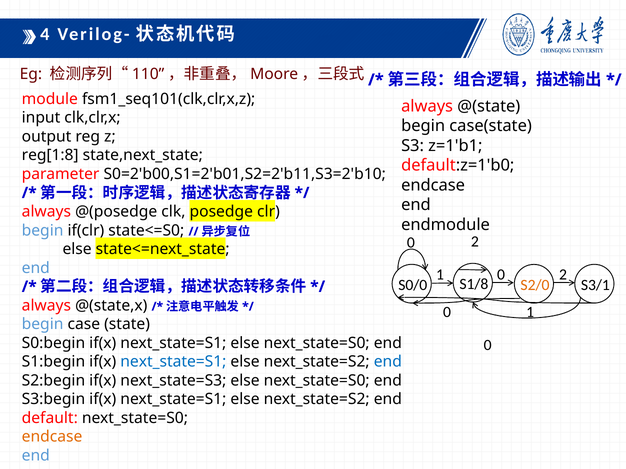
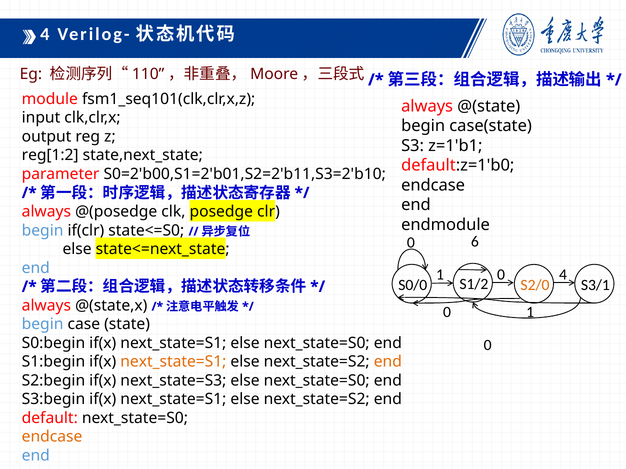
reg[1:8: reg[1:8 -> reg[1:2 (50, 156)
2: 2 -> 6 (475, 242)
2: 2 -> 4 (563, 275)
S1/8: S1/8 -> S1/2 (474, 284)
next_state=S1 colour: blue -> orange (173, 362)
end colour: blue -> orange (388, 362)
